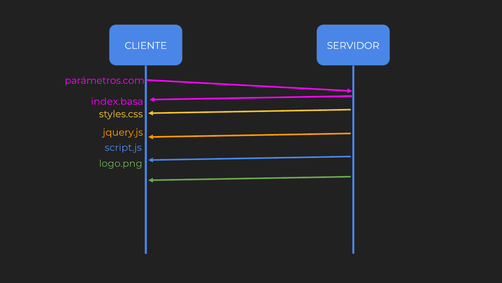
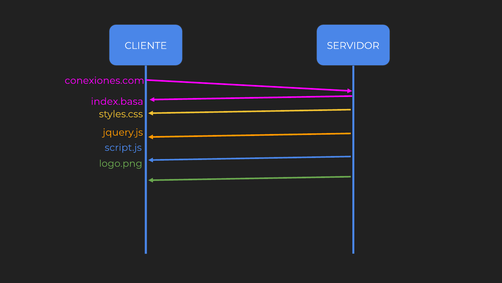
parámetros.com: parámetros.com -> conexiones.com (105, 80)
